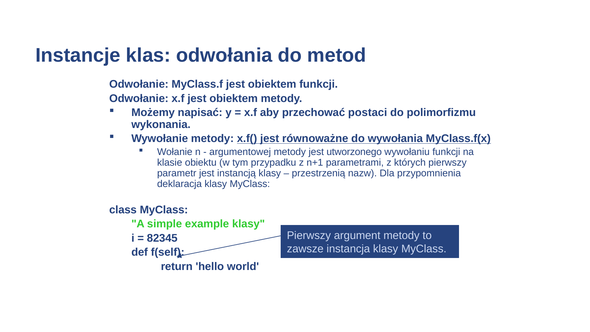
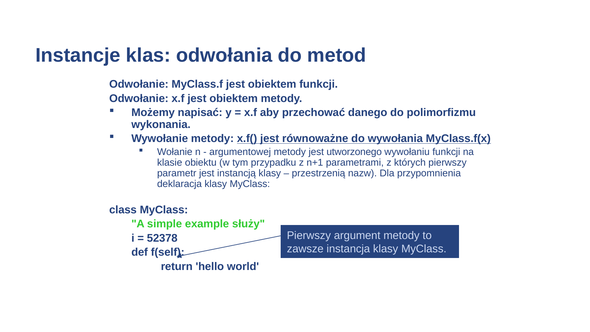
postaci: postaci -> danego (368, 112)
example klasy: klasy -> służy (249, 224)
82345: 82345 -> 52378 (162, 238)
